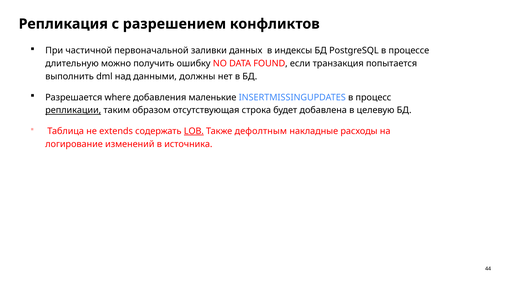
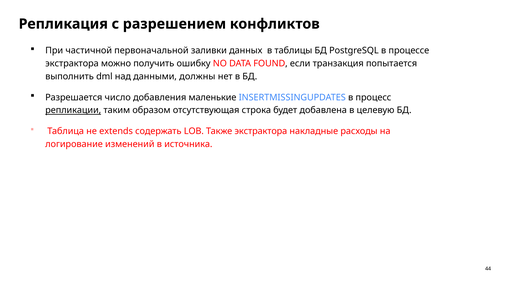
индексы: индексы -> таблицы (293, 51)
длительную: длительную -> экстрактора (72, 64)
where: where -> число (118, 97)
LOB underline: present -> none (194, 131)
Также дефолтным: дефолтным -> экстрактора (261, 131)
